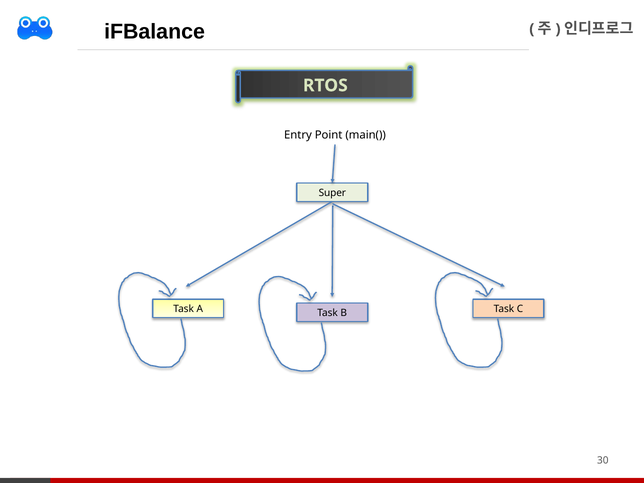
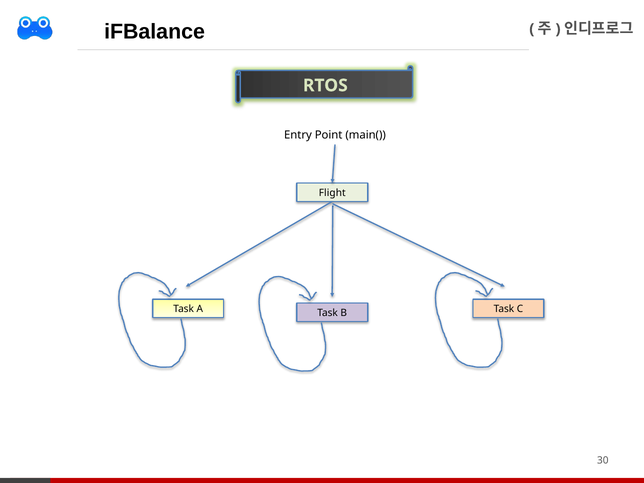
Super: Super -> Flight (332, 193)
